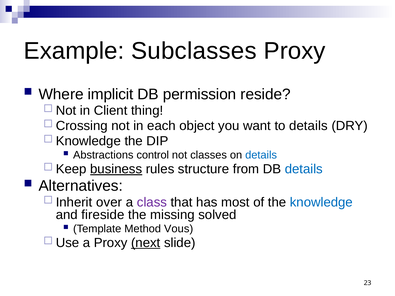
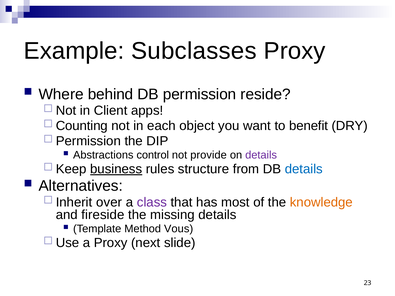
implicit: implicit -> behind (111, 94)
thing: thing -> apps (147, 111)
Crossing: Crossing -> Counting (82, 126)
to details: details -> benefit (309, 126)
Knowledge: Knowledge -> Permission (88, 141)
classes: classes -> provide (209, 155)
details colour: blue -> purple (261, 155)
knowledge colour: blue -> orange (321, 202)
missing solved: solved -> details (217, 215)
next underline: present -> none (146, 243)
